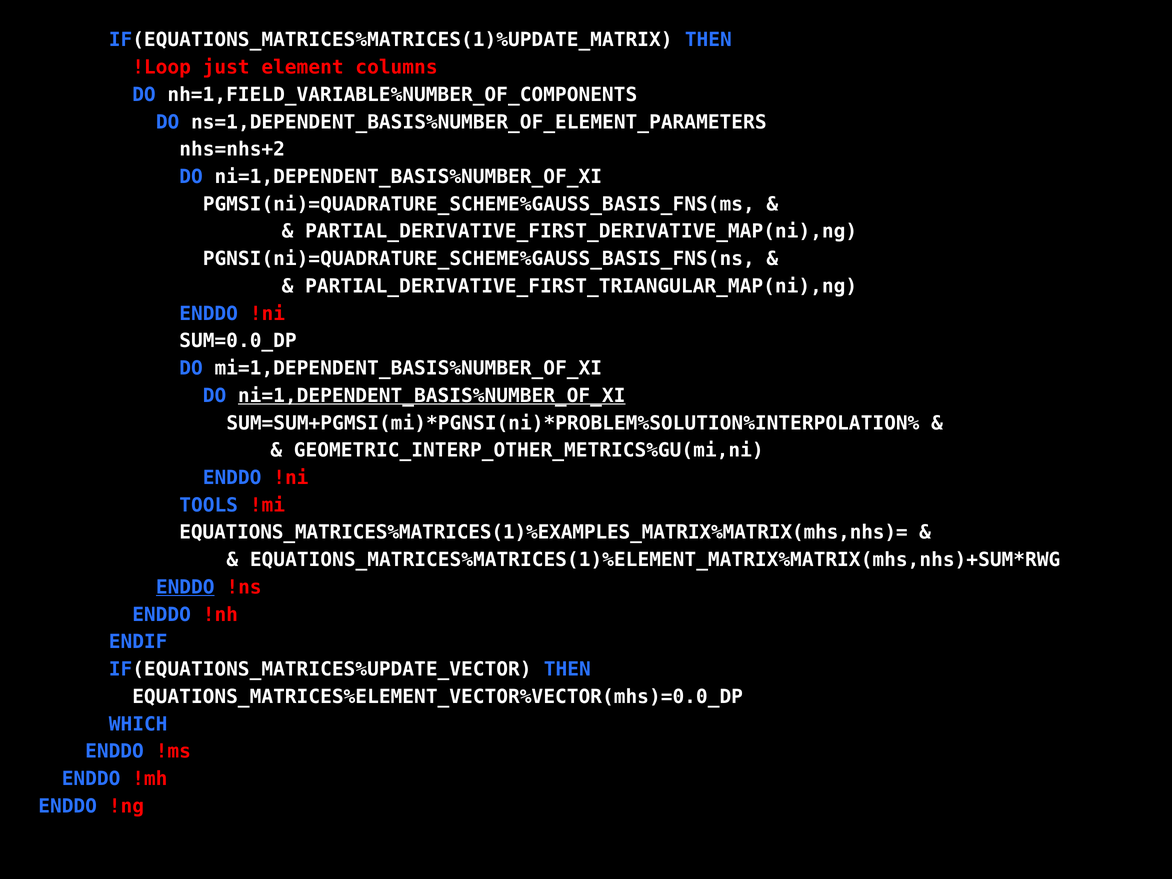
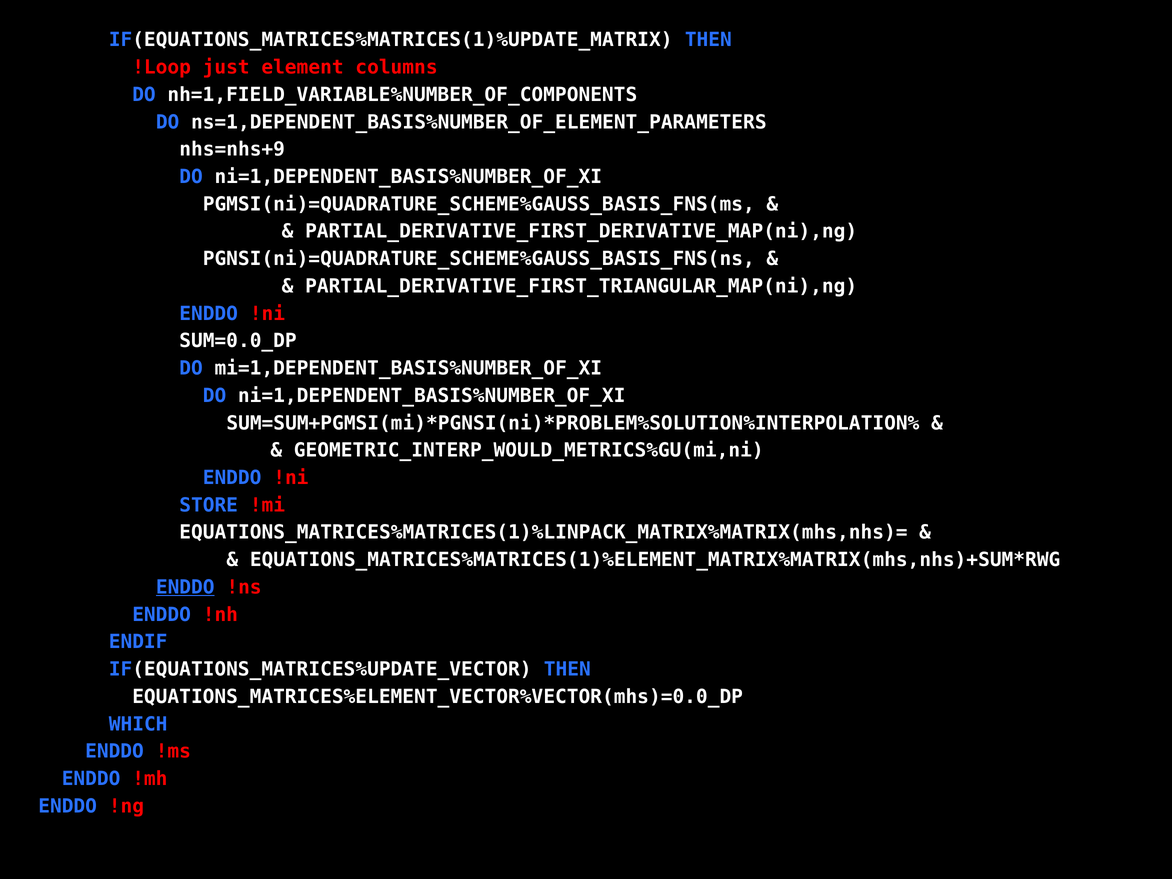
nhs=nhs+2: nhs=nhs+2 -> nhs=nhs+9 (232, 149)
ni=1,DEPENDENT_BASIS%NUMBER_OF_XI underline: present -> none (432, 396)
GEOMETRIC_INTERP_OTHER_METRICS%GU(mi,ni: GEOMETRIC_INTERP_OTHER_METRICS%GU(mi,ni -> GEOMETRIC_INTERP_WOULD_METRICS%GU(mi,ni (529, 450)
TOOLS: TOOLS -> STORE (209, 505)
EQUATIONS_MATRICES%MATRICES(1)%EXAMPLES_MATRIX%MATRIX(mhs,nhs)=: EQUATIONS_MATRICES%MATRICES(1)%EXAMPLES_MATRIX%MATRIX(mhs,nhs)= -> EQUATIONS_MATRICES%MATRICES(1)%LINPACK_MATRIX%MATRIX(mhs,nhs)= (543, 533)
